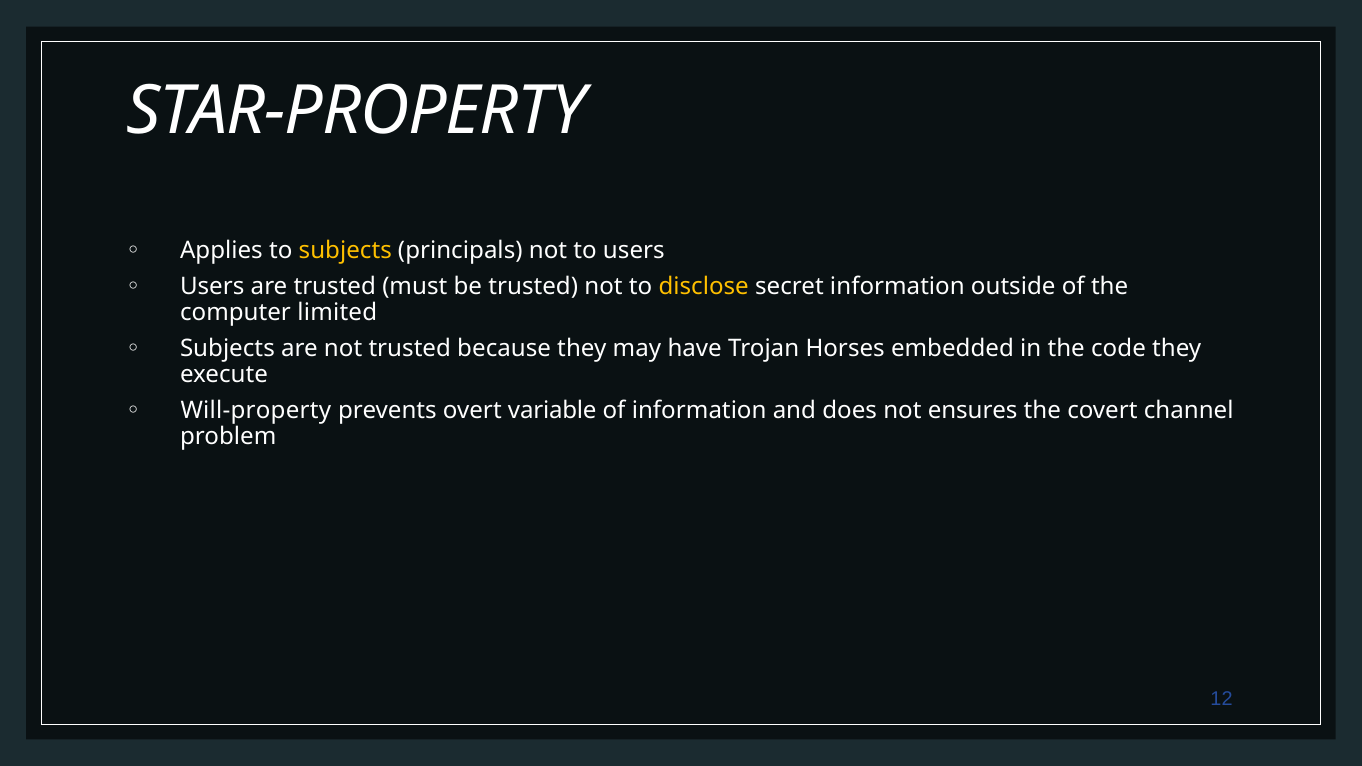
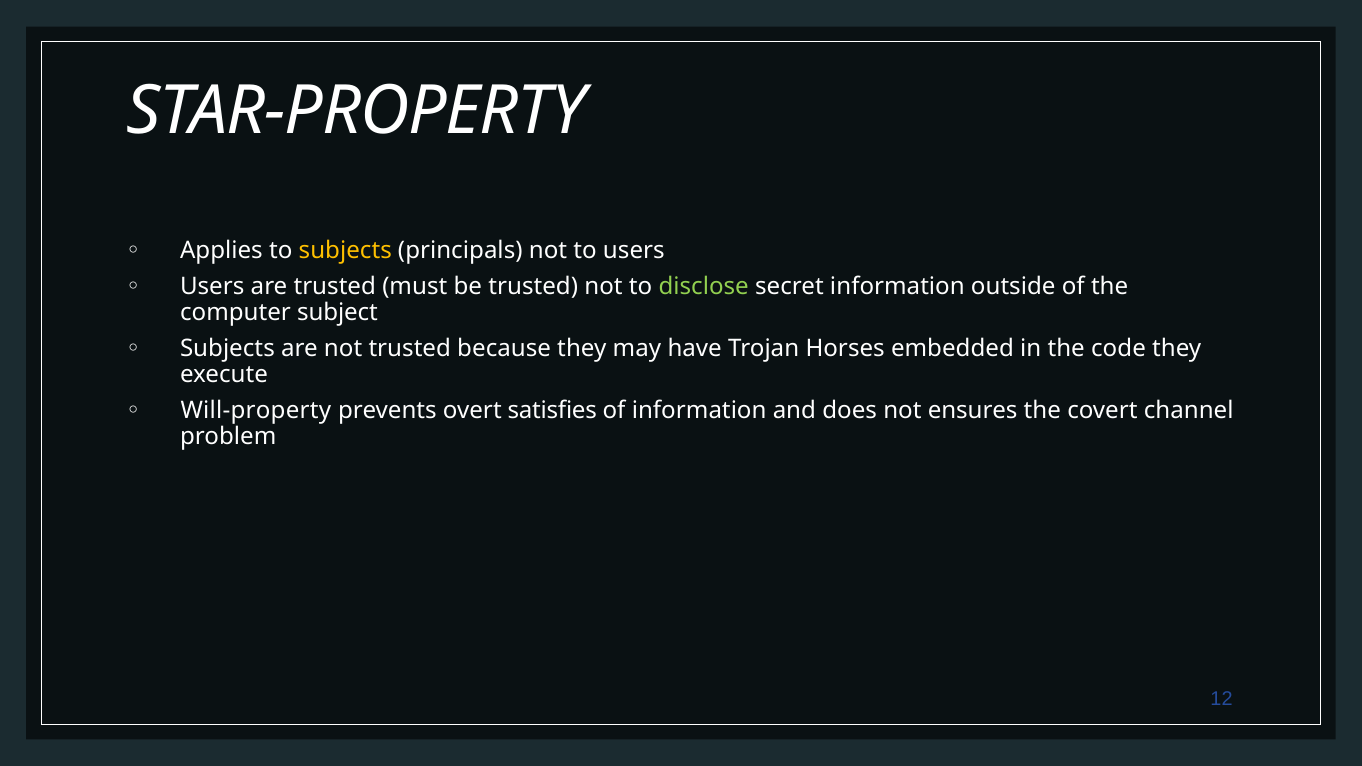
disclose colour: yellow -> light green (704, 287)
limited: limited -> subject (337, 312)
variable: variable -> satisfies (552, 410)
